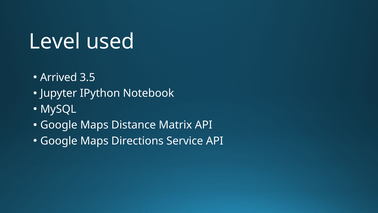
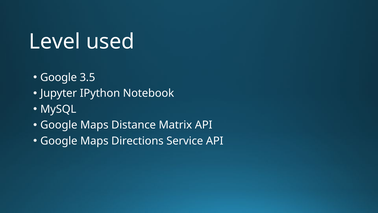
Arrived: Arrived -> Google (59, 77)
